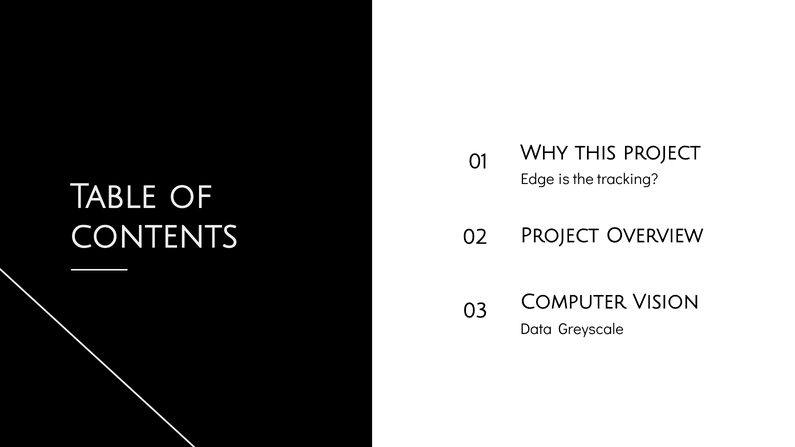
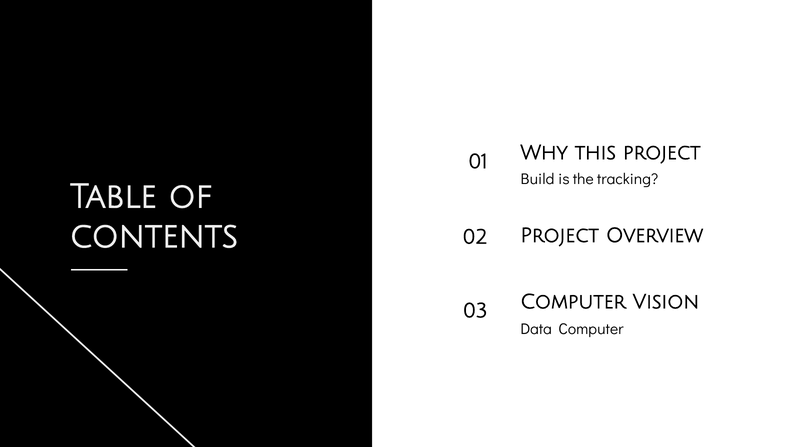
Edge: Edge -> Build (537, 179)
Data Greyscale: Greyscale -> Computer (591, 329)
